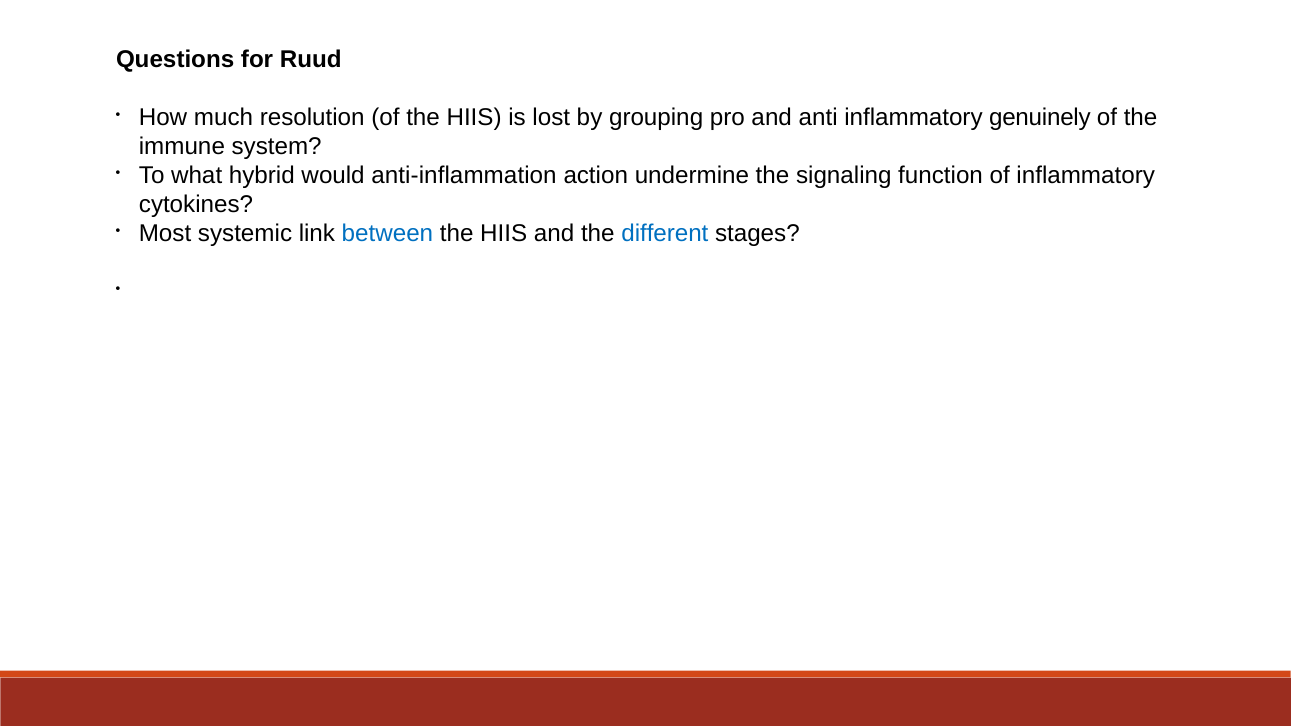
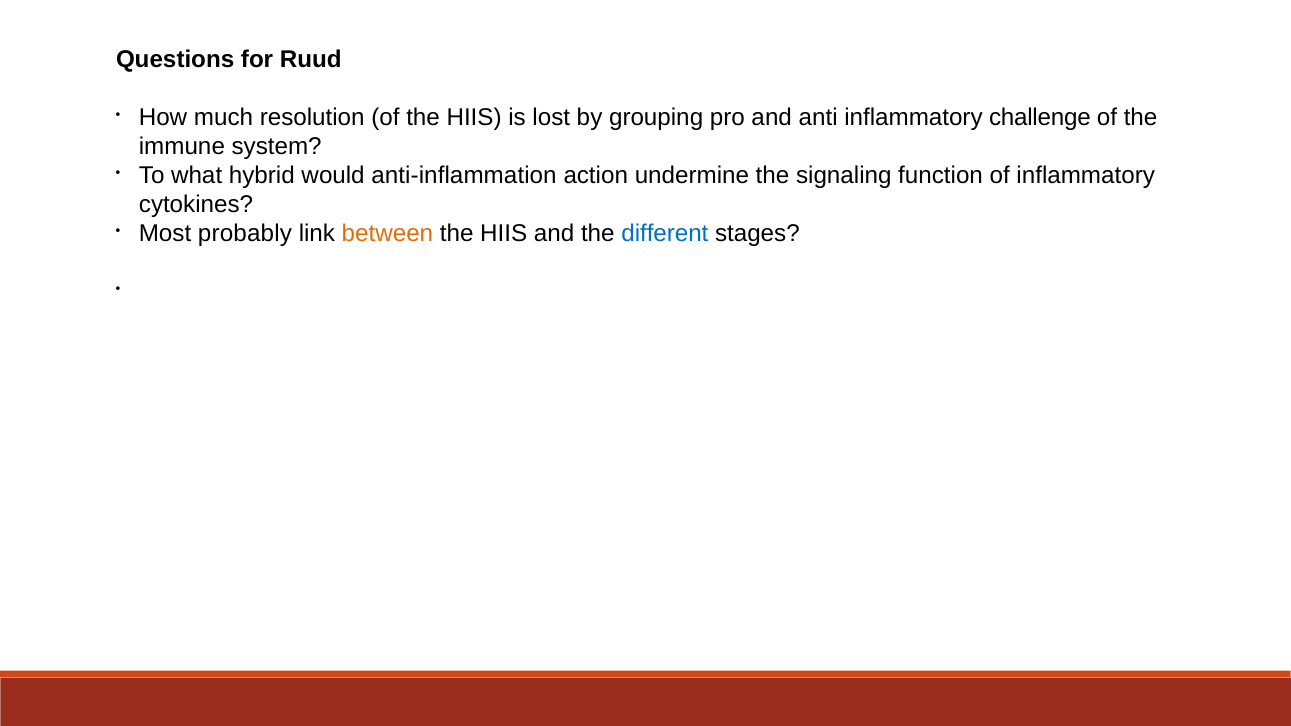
genuinely: genuinely -> challenge (1040, 118)
systemic: systemic -> probably (245, 234)
between colour: blue -> orange (387, 234)
